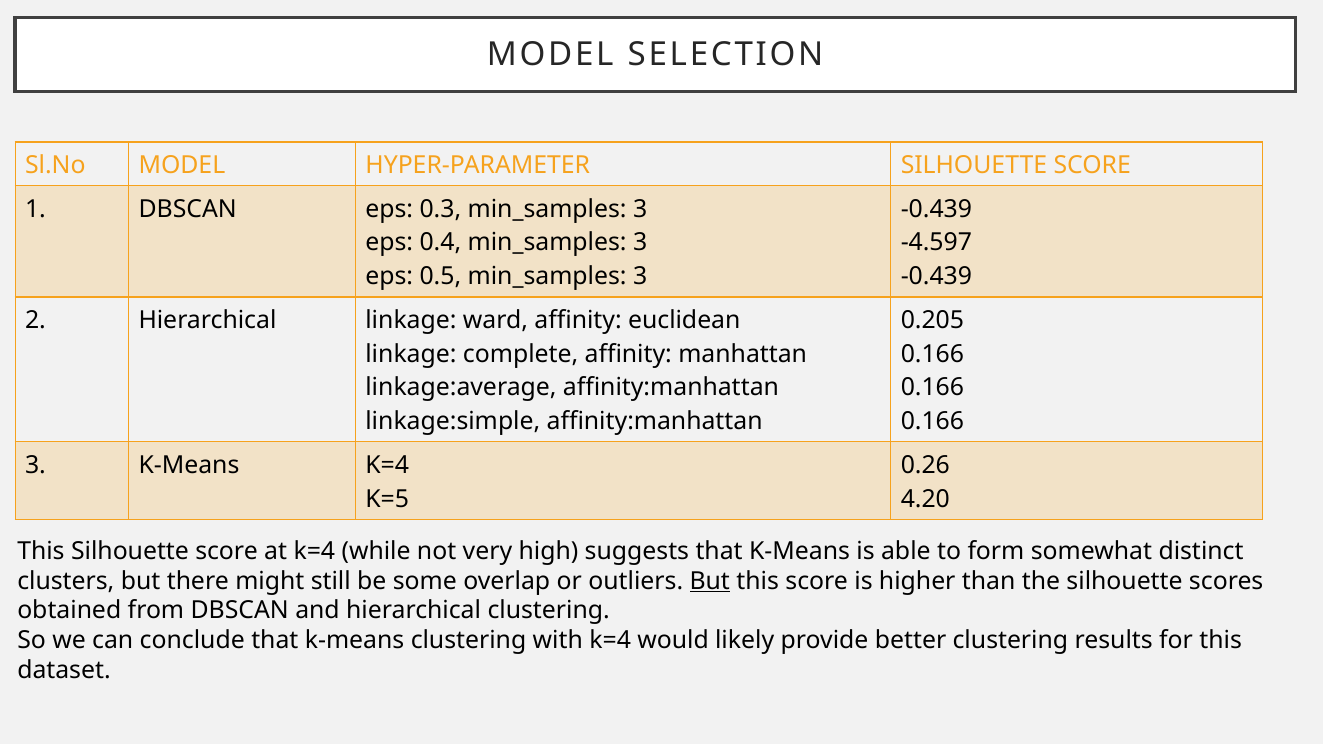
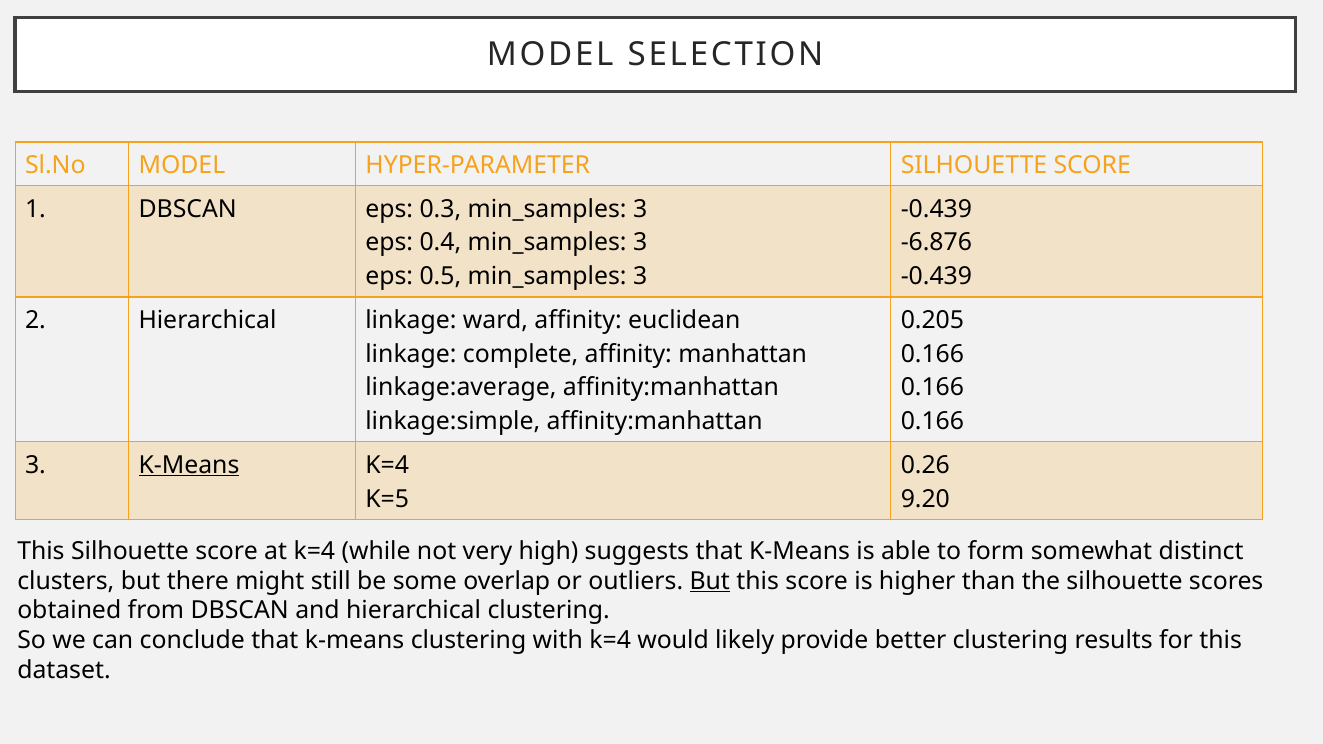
-4.597: -4.597 -> -6.876 (936, 243)
K-Means underline: none -> present (189, 465)
4.20: 4.20 -> 9.20 (925, 499)
